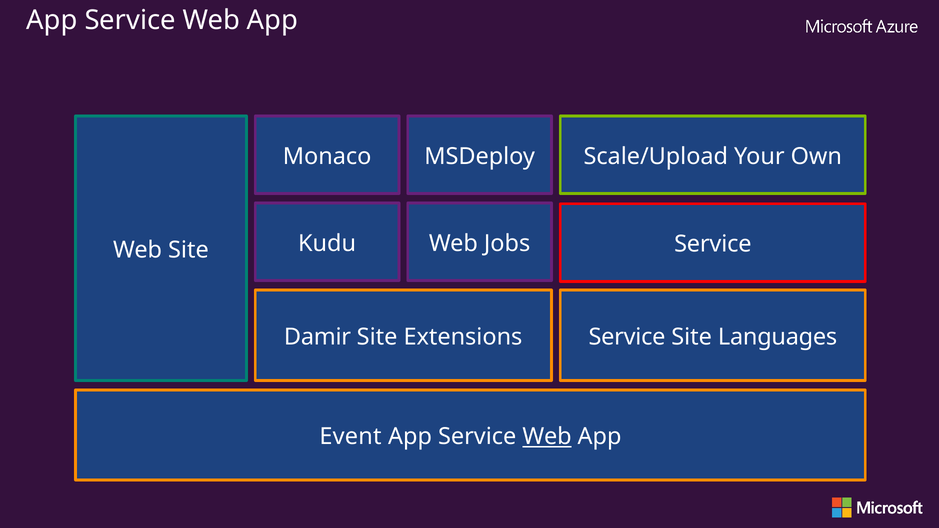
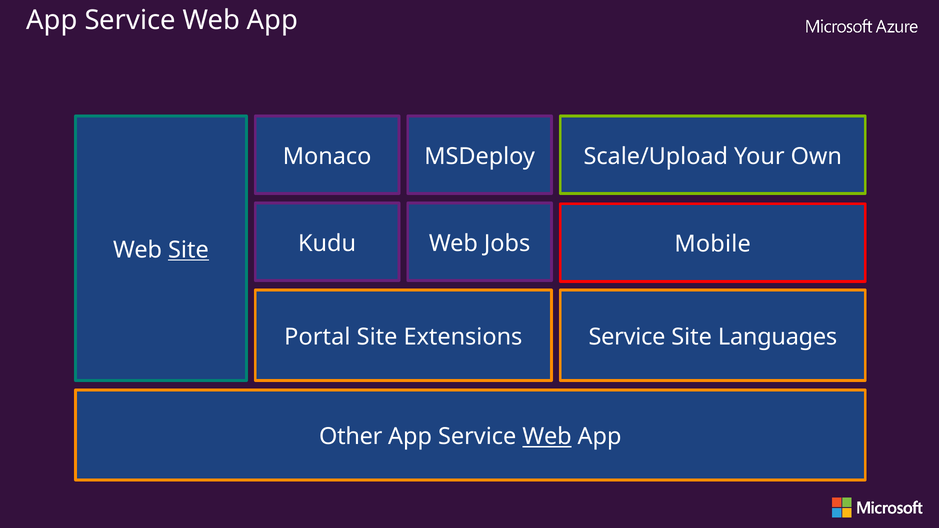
Service: Service -> Mobile (713, 244)
Site underline: none -> present (188, 250)
Damir: Damir -> Portal (317, 337)
Event: Event -> Other (351, 437)
